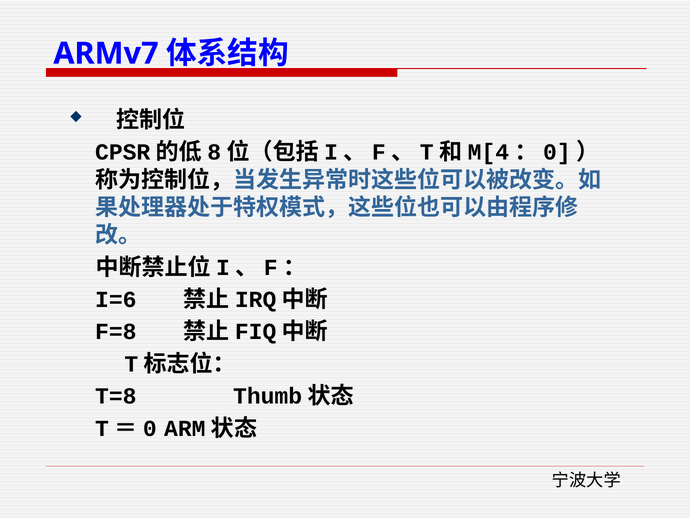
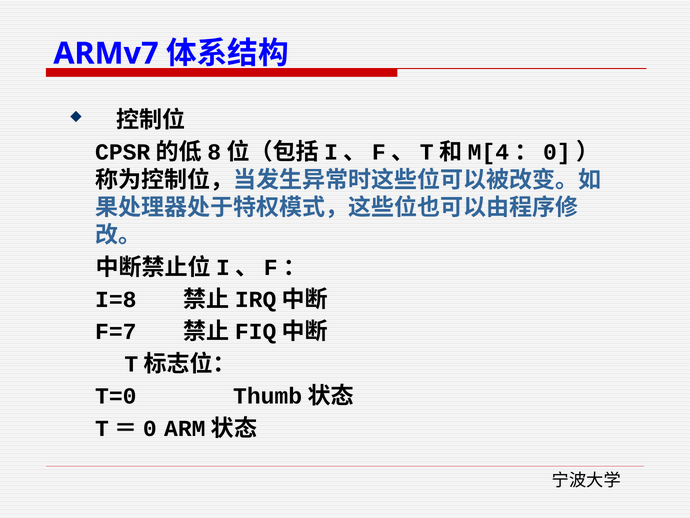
I=6: I=6 -> I=8 (116, 299)
F=8: F=8 -> F=7 (116, 332)
T=8: T=8 -> T=0 (116, 396)
